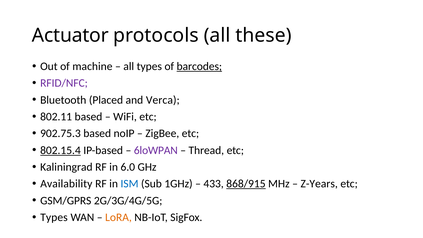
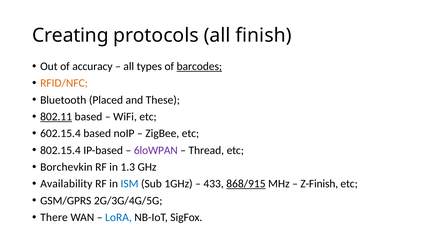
Actuator: Actuator -> Creating (70, 36)
these: these -> finish (264, 36)
machine: machine -> accuracy (92, 66)
RFID/NFC colour: purple -> orange (64, 83)
Verca: Verca -> These (163, 100)
802.11 underline: none -> present (56, 117)
902.75.3: 902.75.3 -> 602.15.4 (60, 133)
802.15.4 underline: present -> none (60, 150)
Kaliningrad: Kaliningrad -> Borchevkin (66, 167)
6.0: 6.0 -> 1.3 (128, 167)
Z-Years: Z-Years -> Z-Finish (319, 184)
Types: Types -> There (54, 217)
LoRA colour: orange -> blue (118, 217)
